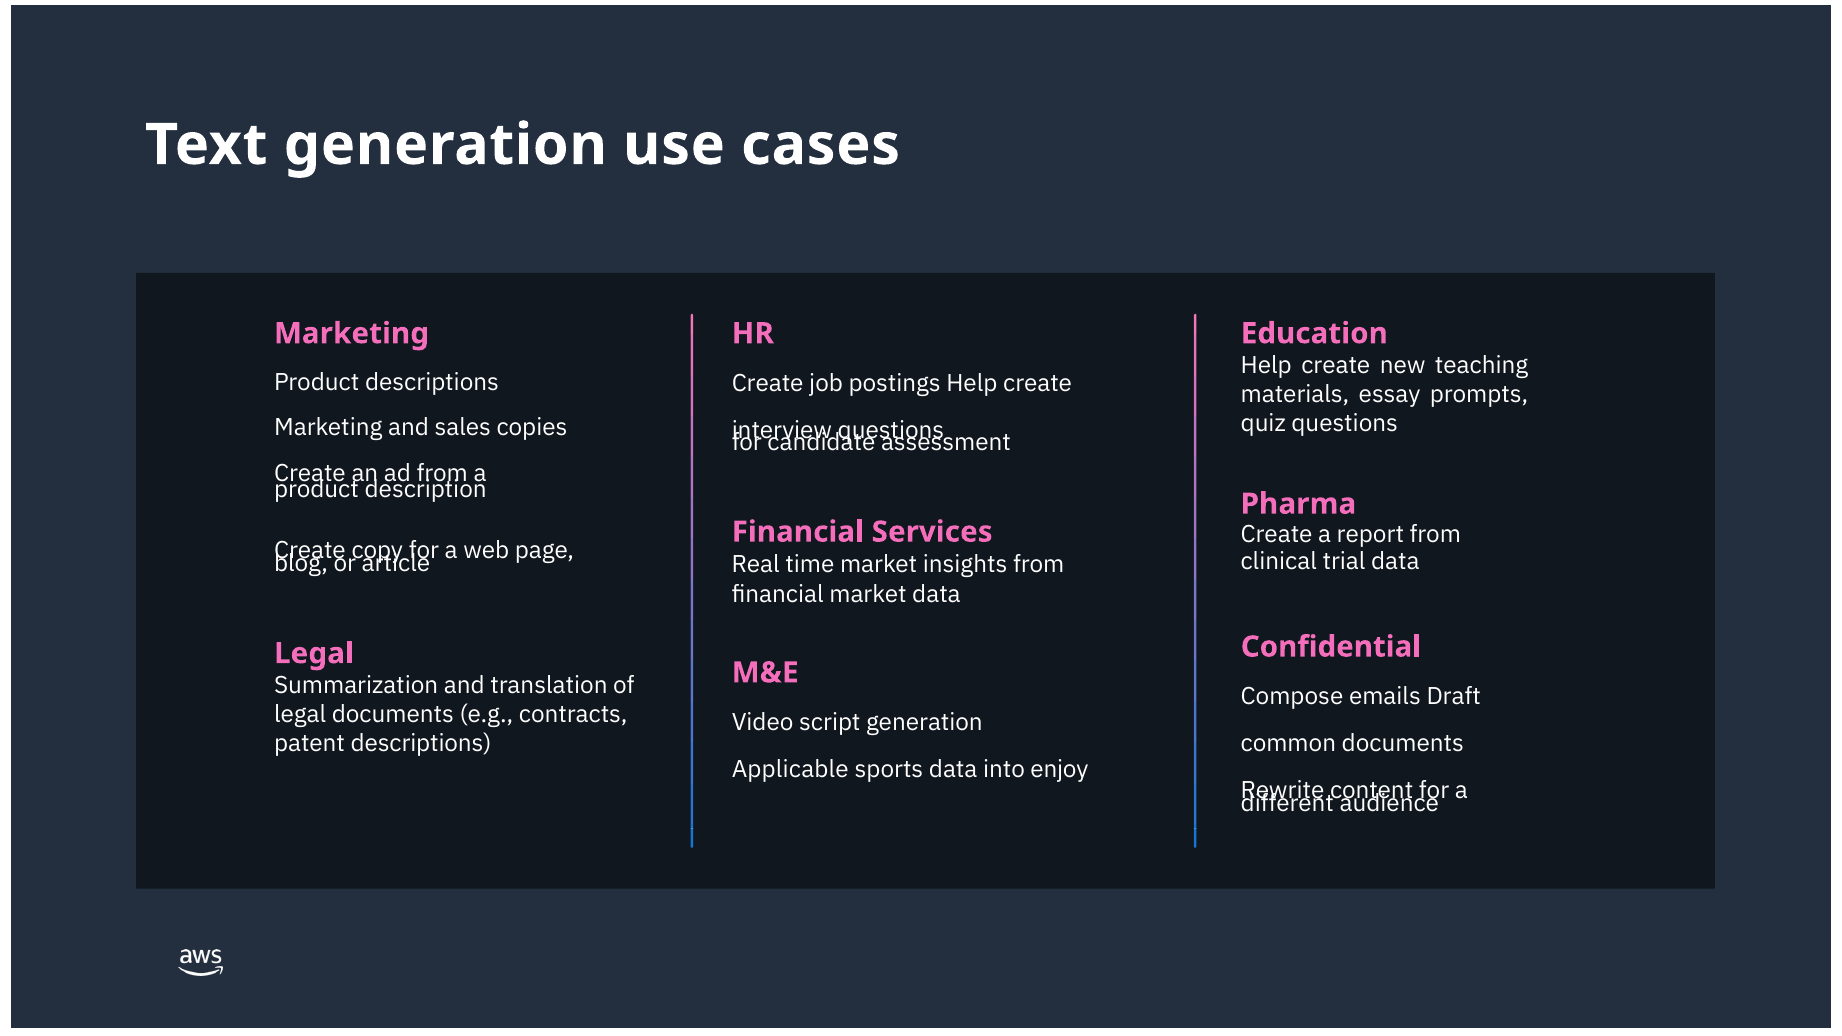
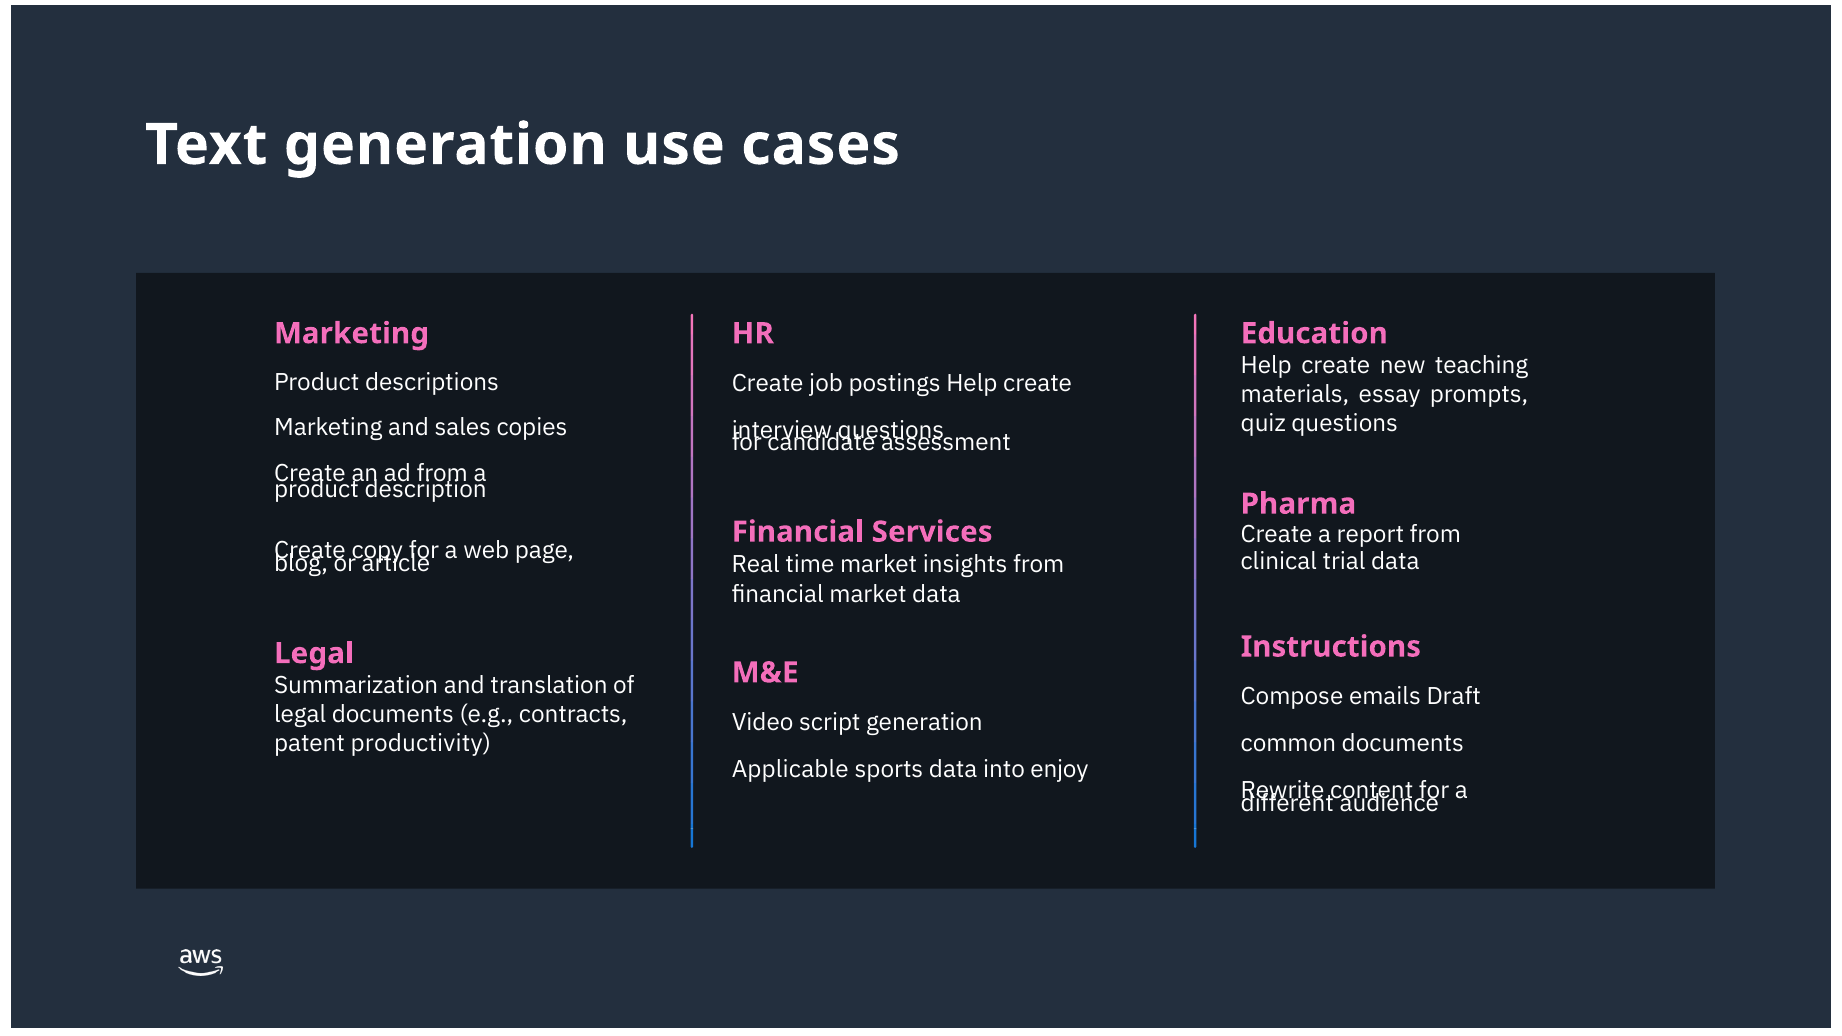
Confidential: Confidential -> Instructions (1331, 647)
patent descriptions: descriptions -> productivity (421, 744)
